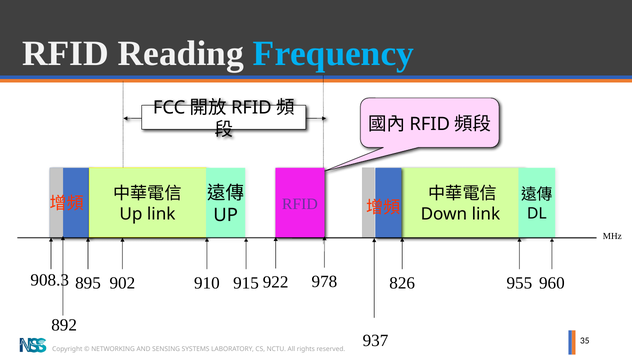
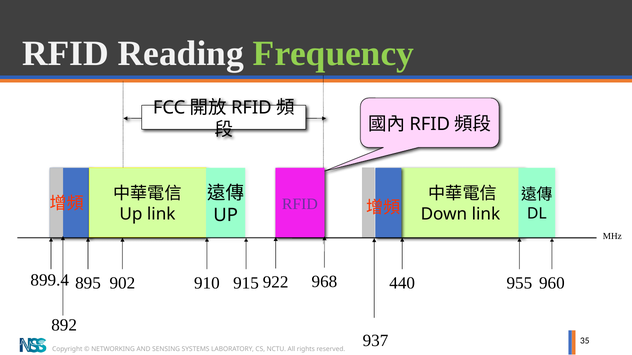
Frequency colour: light blue -> light green (333, 54)
908.3: 908.3 -> 899.4 (50, 281)
978: 978 -> 968 (324, 282)
826: 826 -> 440 (402, 283)
